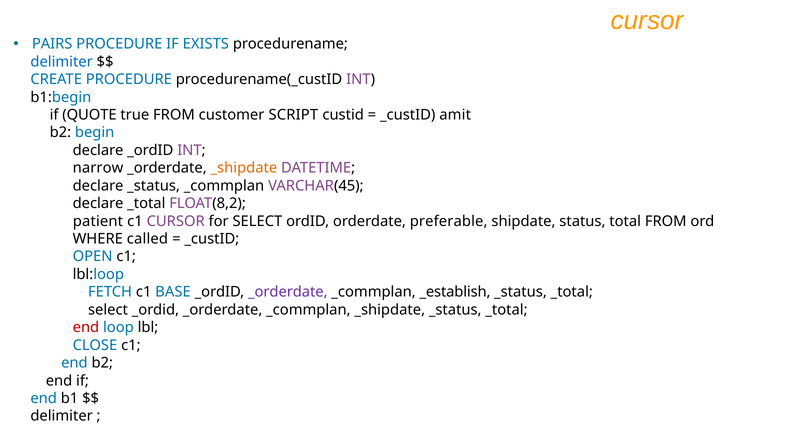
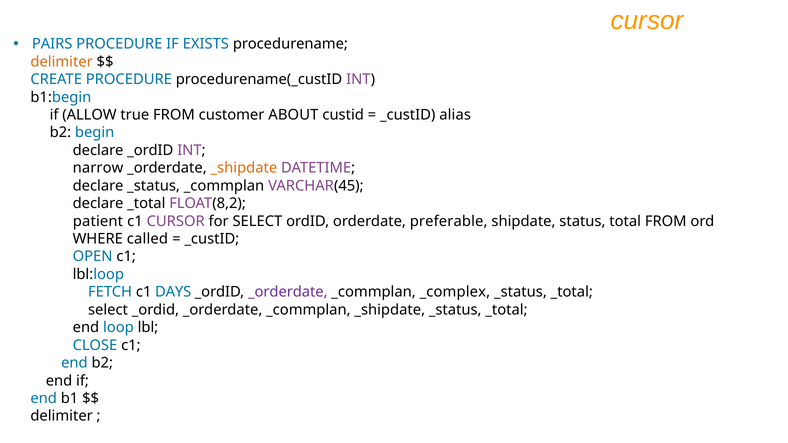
delimiter colour: blue -> orange (62, 62)
QUOTE: QUOTE -> ALLOW (89, 115)
SCRIPT: SCRIPT -> ABOUT (293, 115)
amit: amit -> alias (455, 115)
BASE: BASE -> DAYS (173, 292)
_establish: _establish -> _complex (455, 292)
end colour: red -> black (86, 328)
